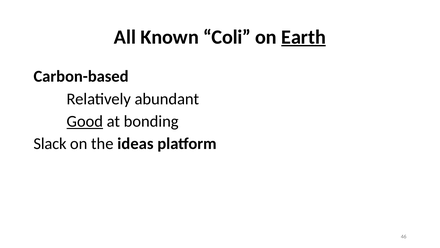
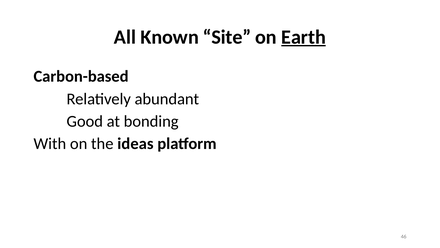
Coli: Coli -> Site (227, 37)
Good underline: present -> none (85, 121)
Slack: Slack -> With (50, 144)
